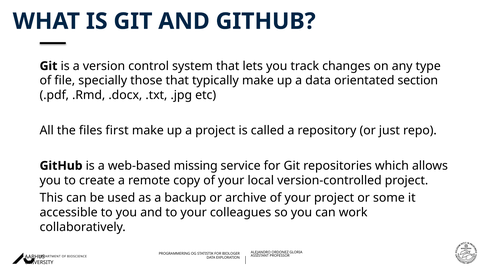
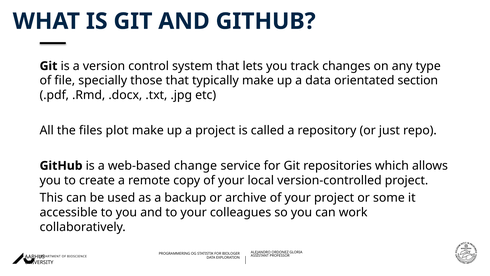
first: first -> plot (117, 130)
missing: missing -> change (196, 166)
